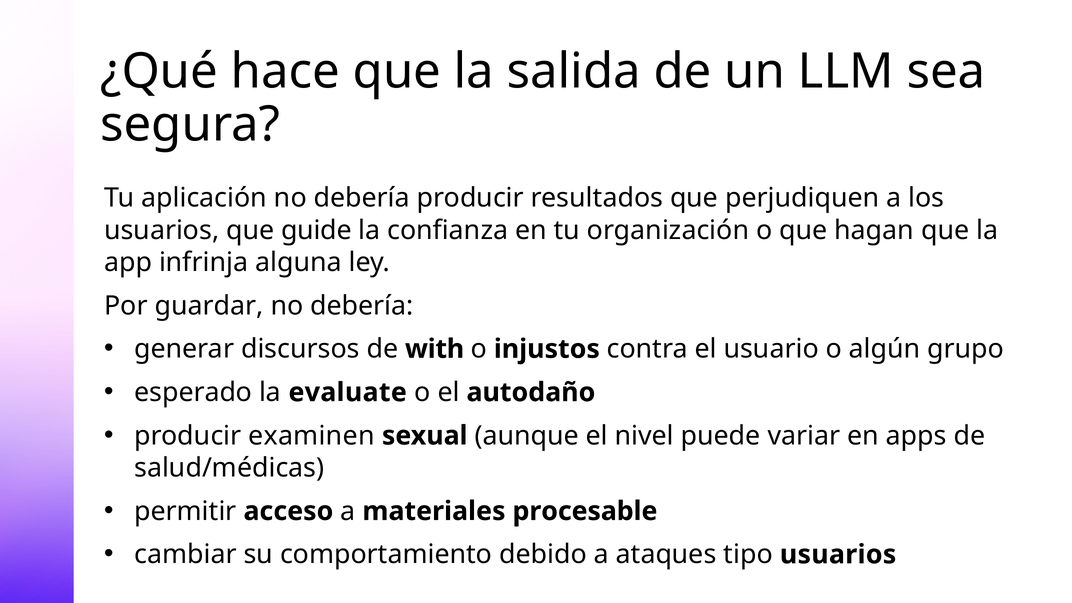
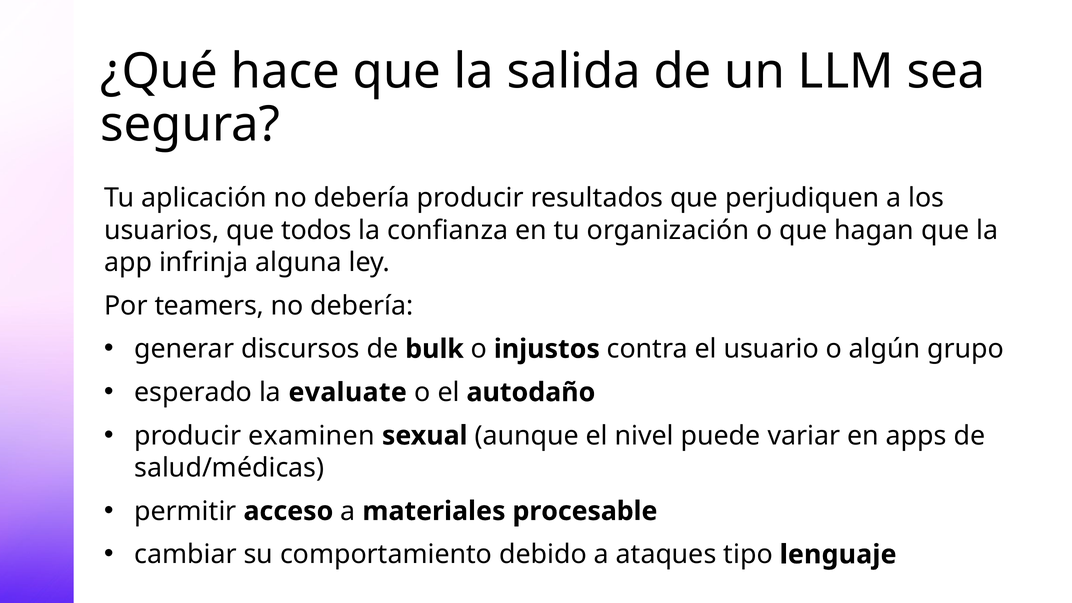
guide: guide -> todos (316, 230)
guardar: guardar -> teamers (209, 306)
with: with -> bulk (435, 349)
tipo usuarios: usuarios -> lenguaje (838, 555)
